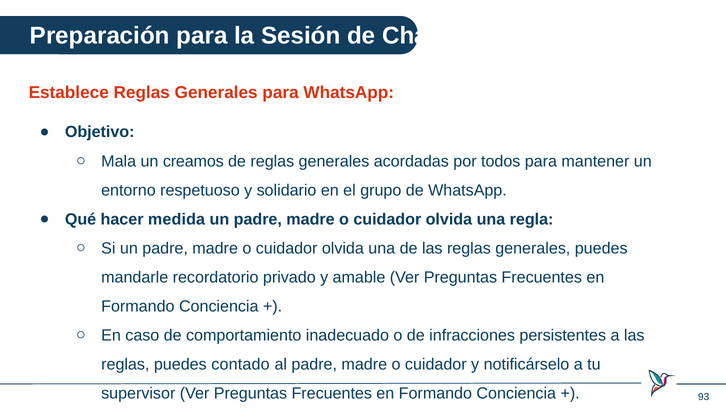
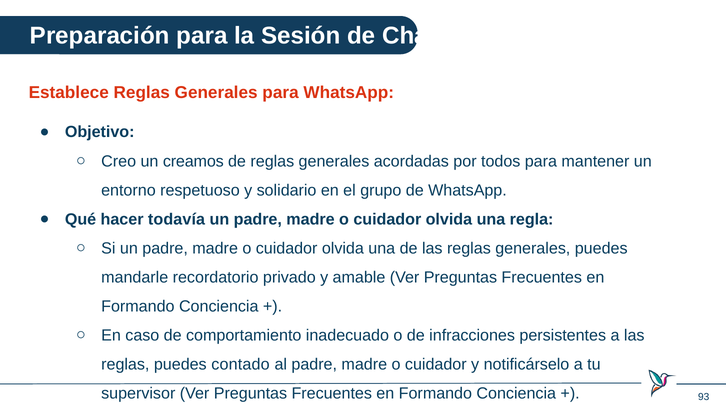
Mala: Mala -> Creo (119, 161)
medida: medida -> todavía (177, 219)
